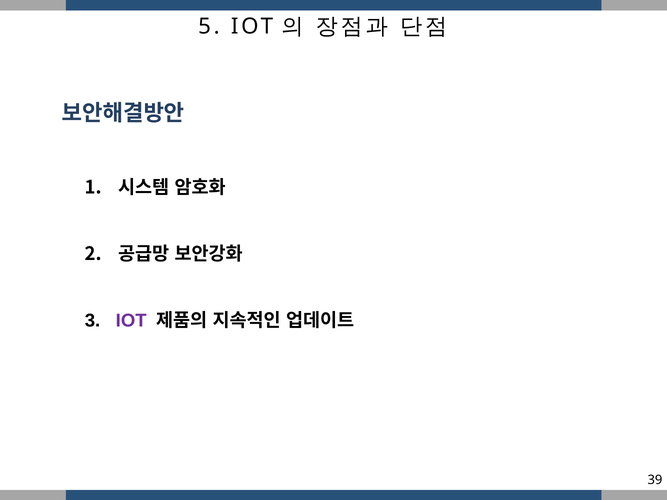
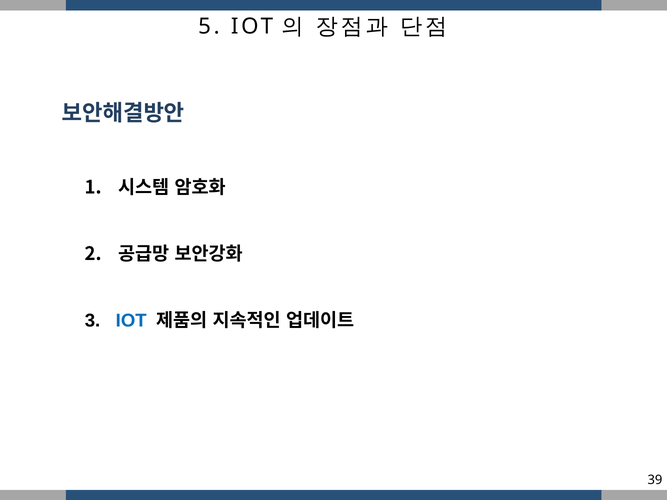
IOT colour: purple -> blue (131, 321)
